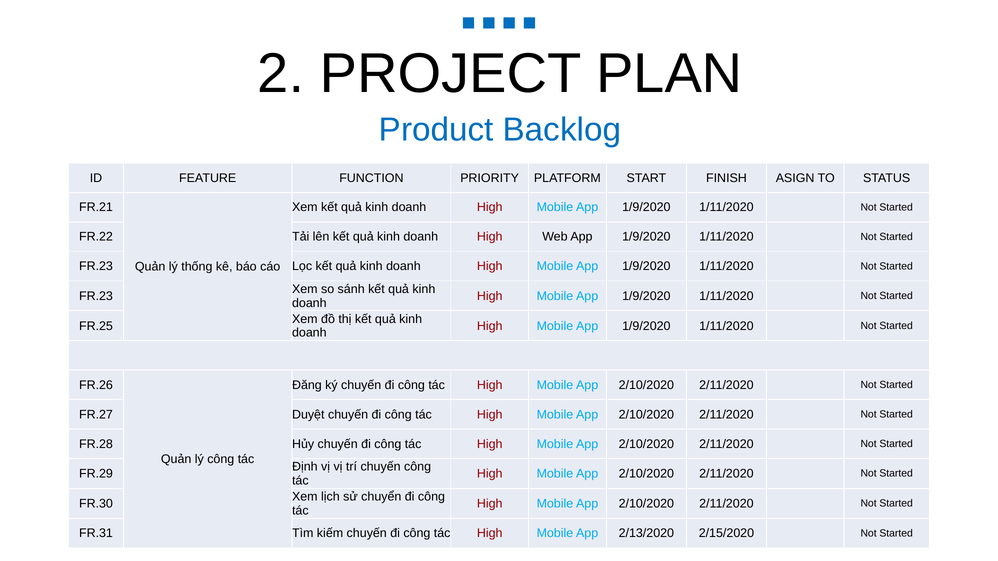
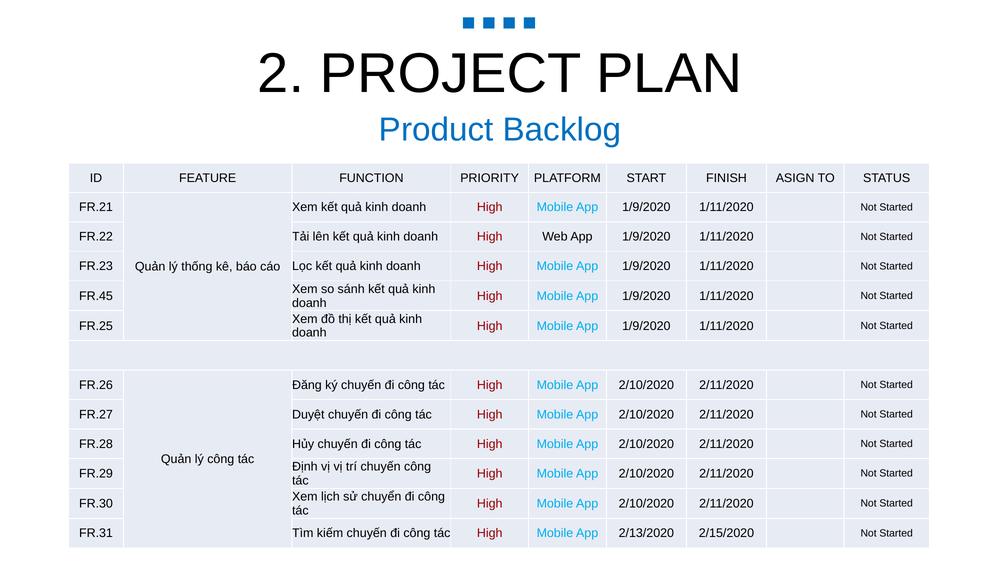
FR.23: FR.23 -> FR.45 (96, 296)
